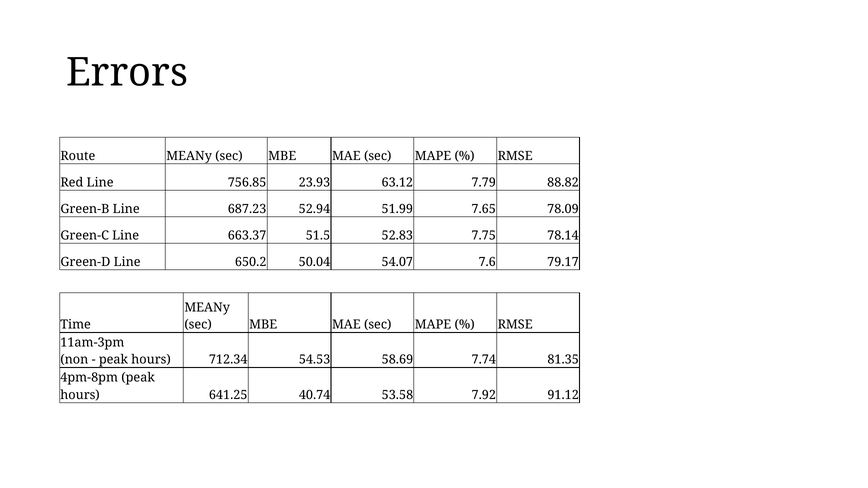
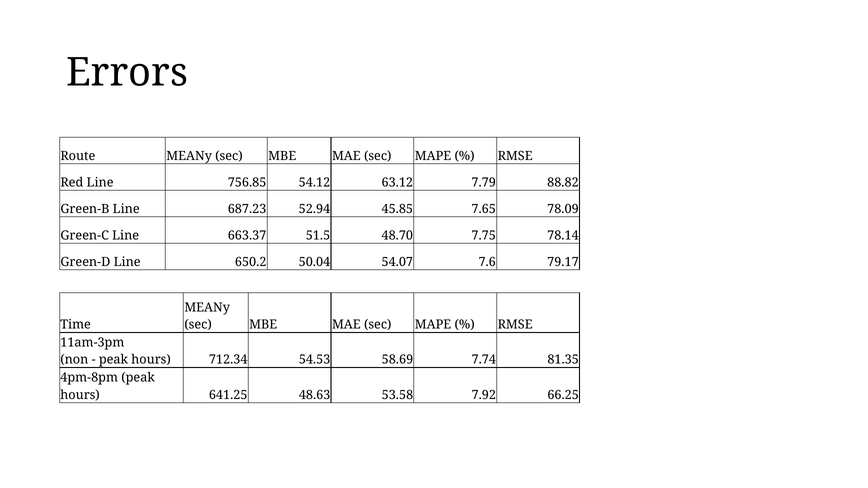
23.93: 23.93 -> 54.12 (314, 182)
51.99: 51.99 -> 45.85 (397, 209)
52.83: 52.83 -> 48.70 (397, 235)
40.74: 40.74 -> 48.63 (315, 395)
91.12: 91.12 -> 66.25 (563, 395)
